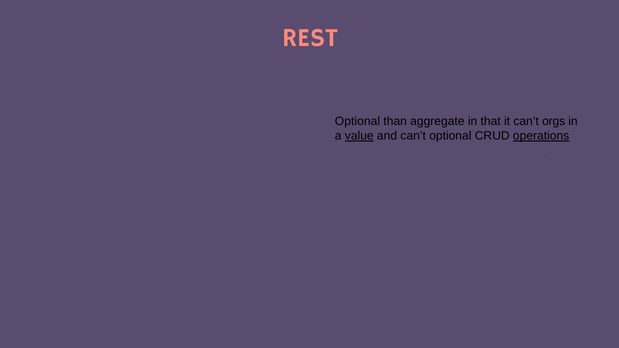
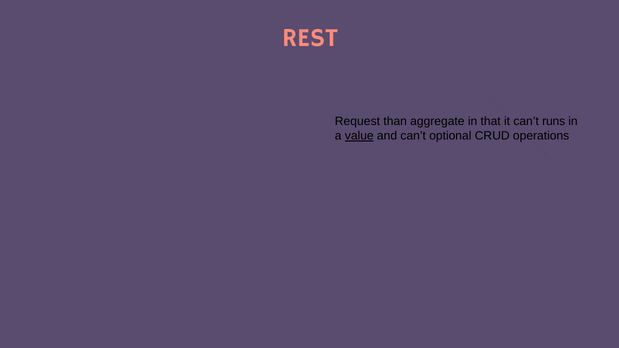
Optional: Optional -> Request (357, 121)
orgs: orgs -> runs (554, 121)
operations underline: present -> none (541, 136)
